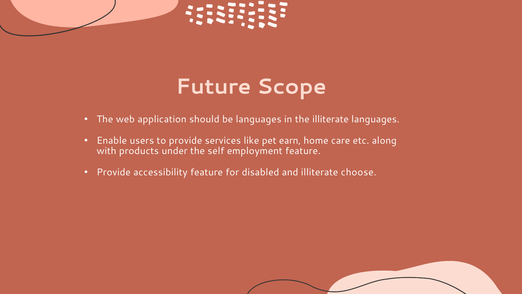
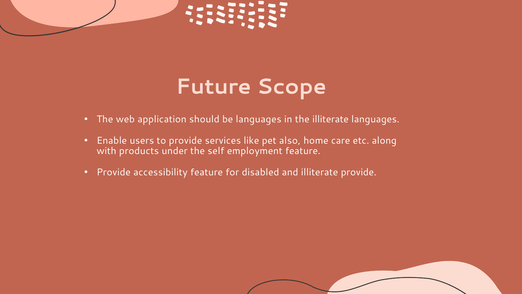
earn: earn -> also (290, 140)
illiterate choose: choose -> provide (359, 172)
